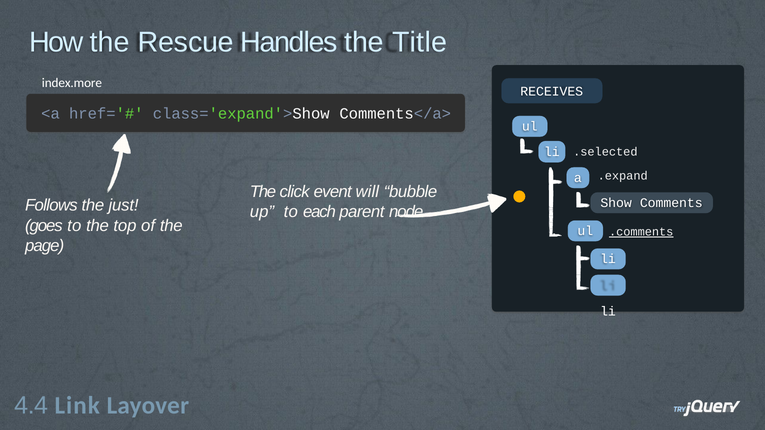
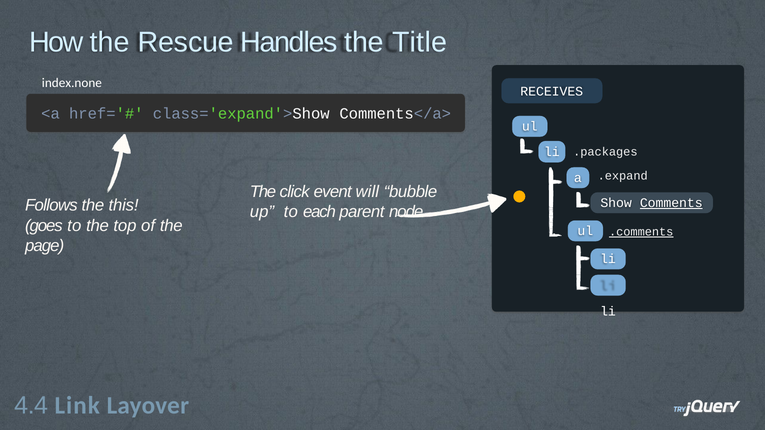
index.more: index.more -> index.none (72, 83)
.selected: .selected -> .packages (605, 152)
just: just -> this (124, 205)
Comments underline: none -> present (671, 203)
